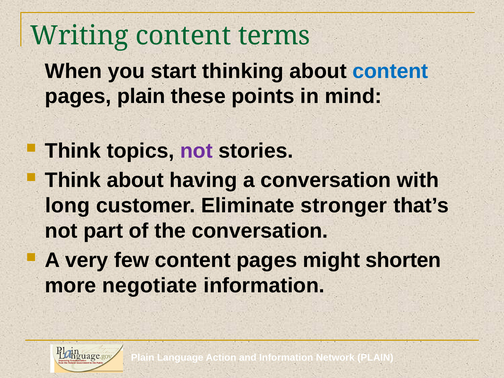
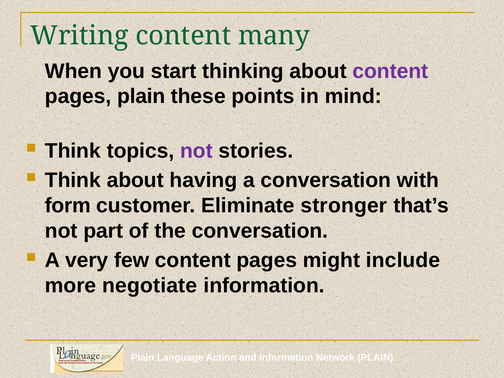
terms: terms -> many (274, 36)
content colour: blue -> purple (390, 71)
long: long -> form (68, 206)
shorten: shorten -> include (403, 260)
